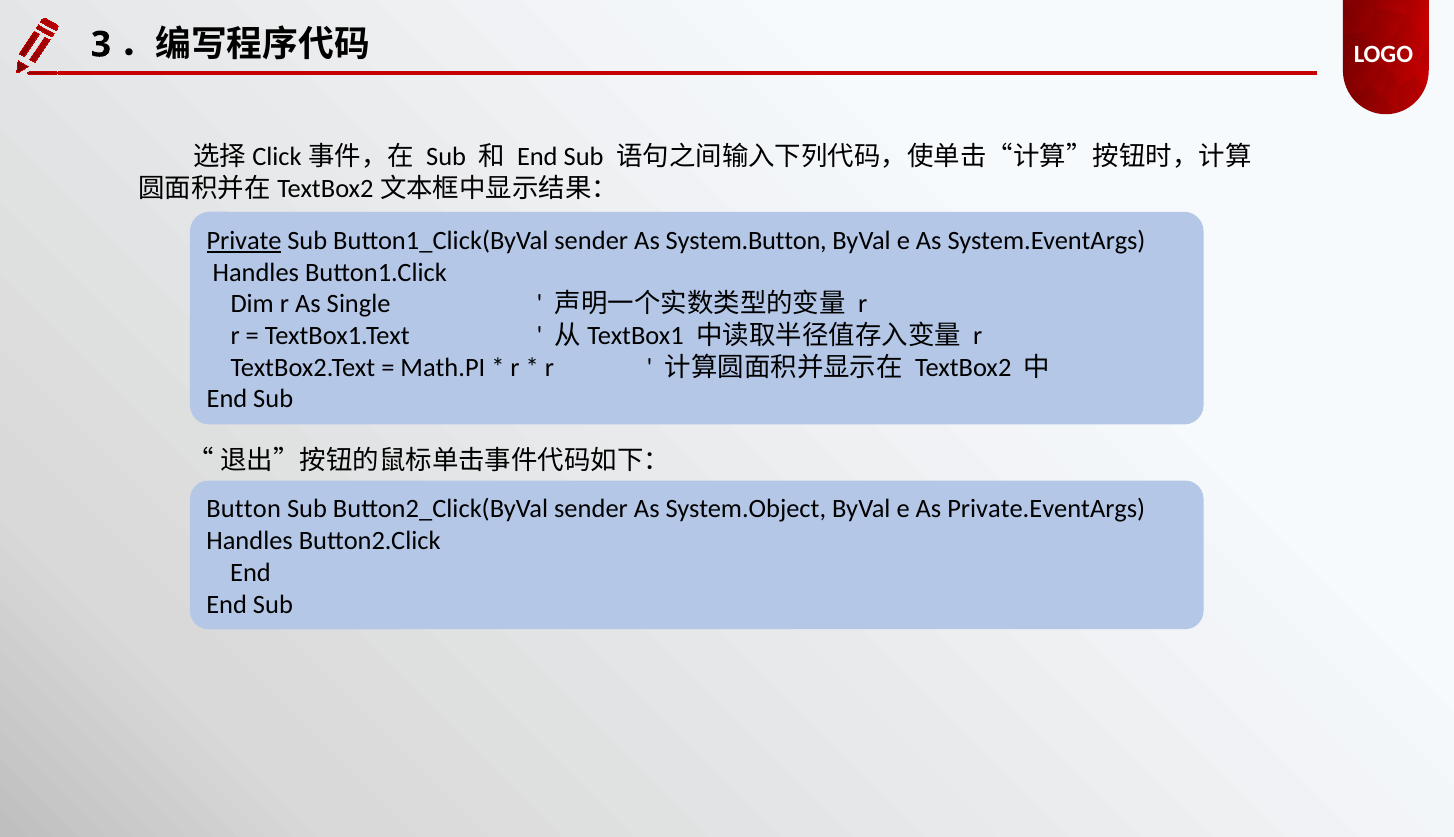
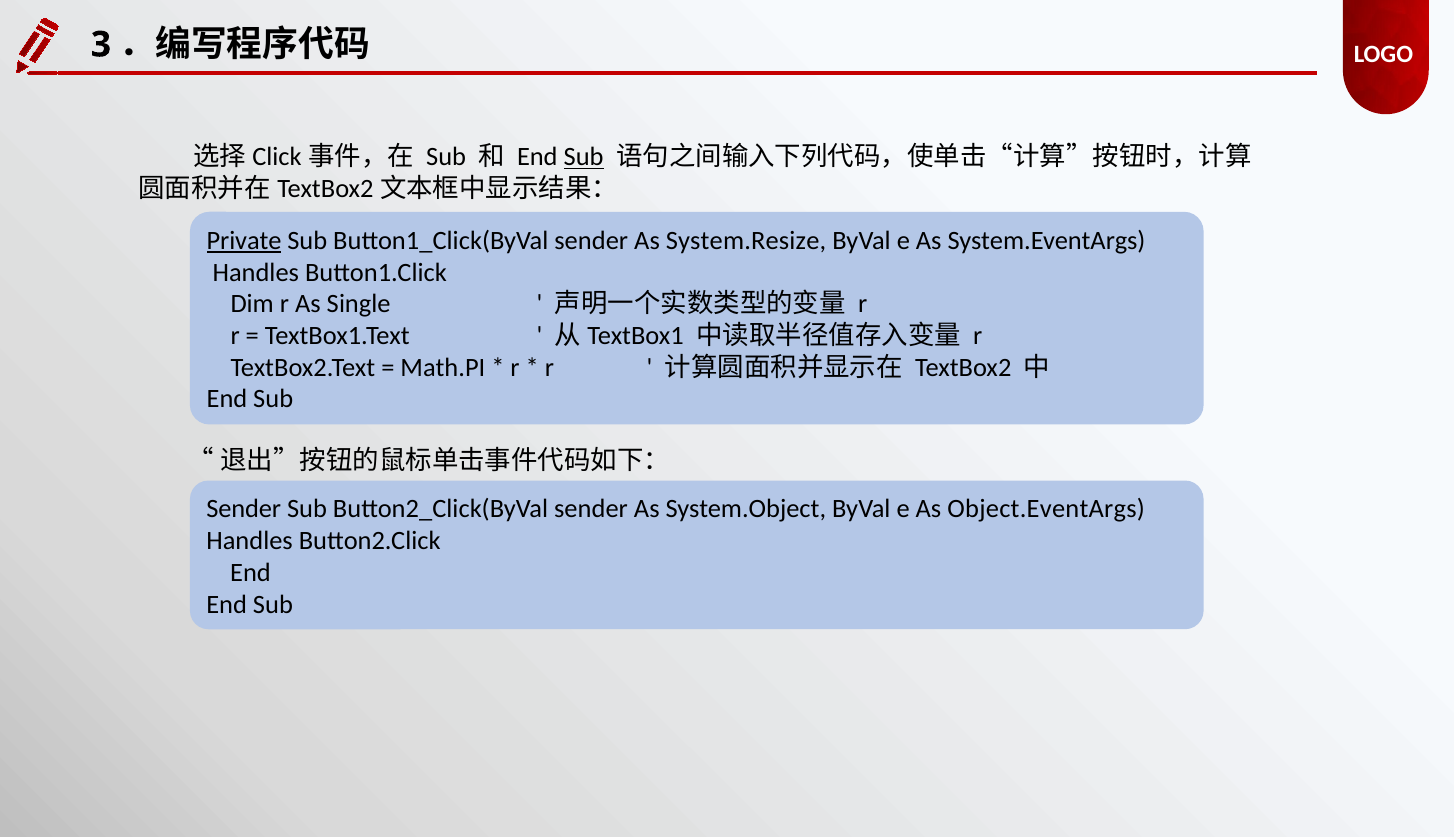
Sub underline: none -> present (584, 157)
System.Button: System.Button -> System.Resize (746, 241)
Button: Button -> Sender (244, 509)
Private.EventArgs: Private.EventArgs -> Object.EventArgs (1046, 509)
